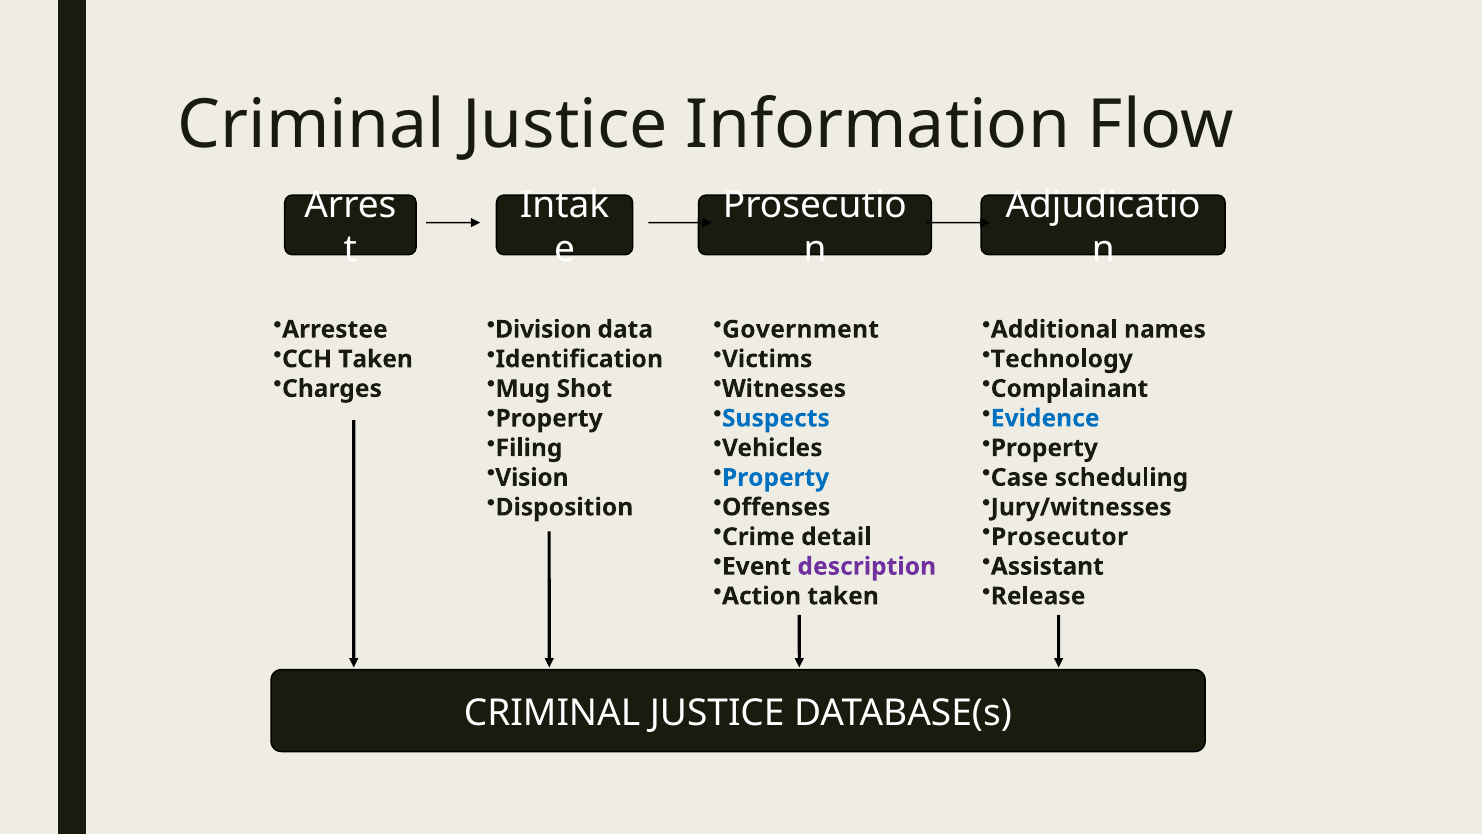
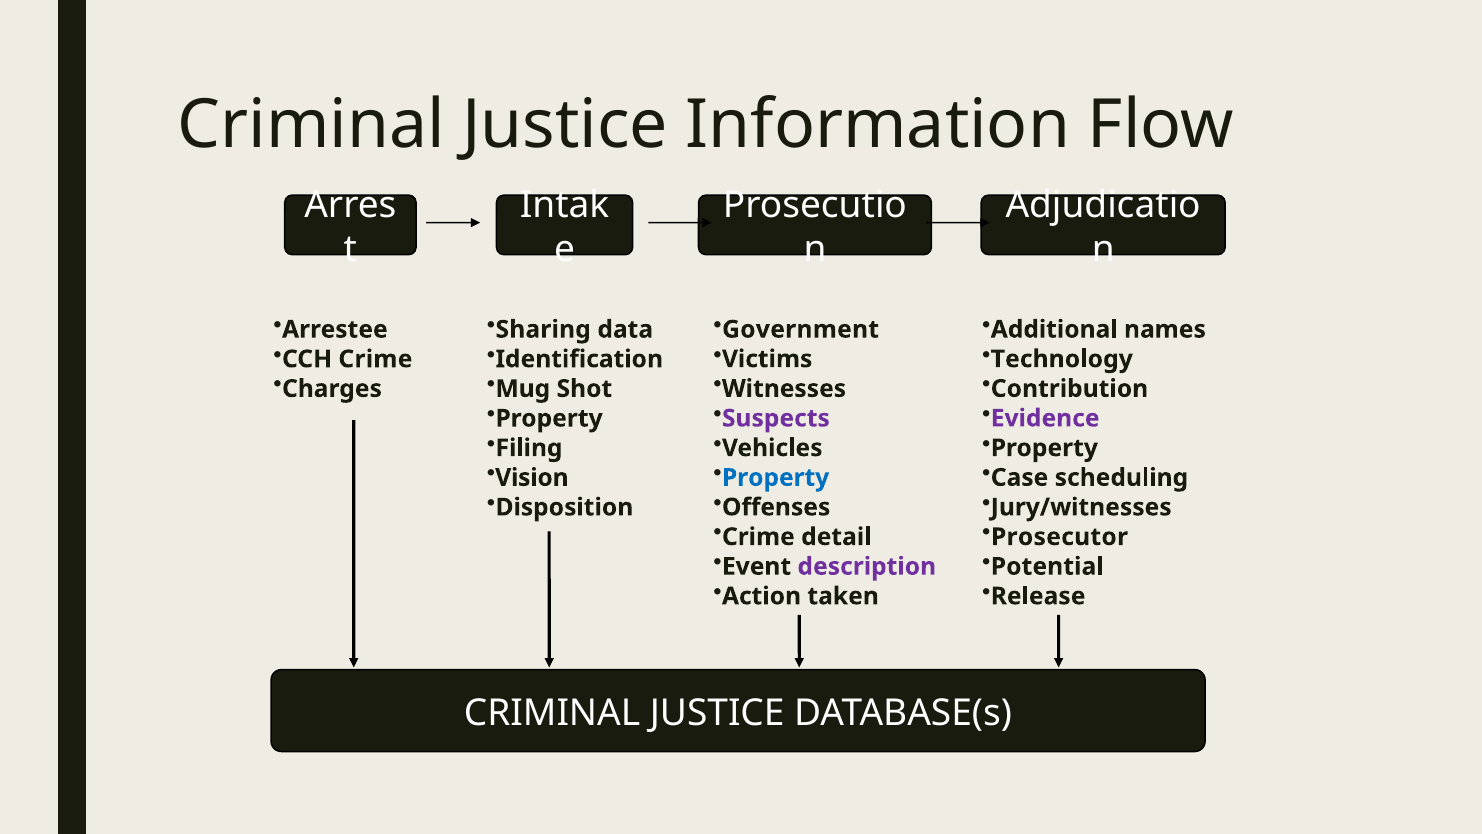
Division: Division -> Sharing (543, 329)
CCH Taken: Taken -> Crime (375, 359)
Complainant: Complainant -> Contribution (1069, 389)
Suspects colour: blue -> purple (776, 418)
Evidence colour: blue -> purple (1045, 418)
Assistant: Assistant -> Potential (1047, 566)
